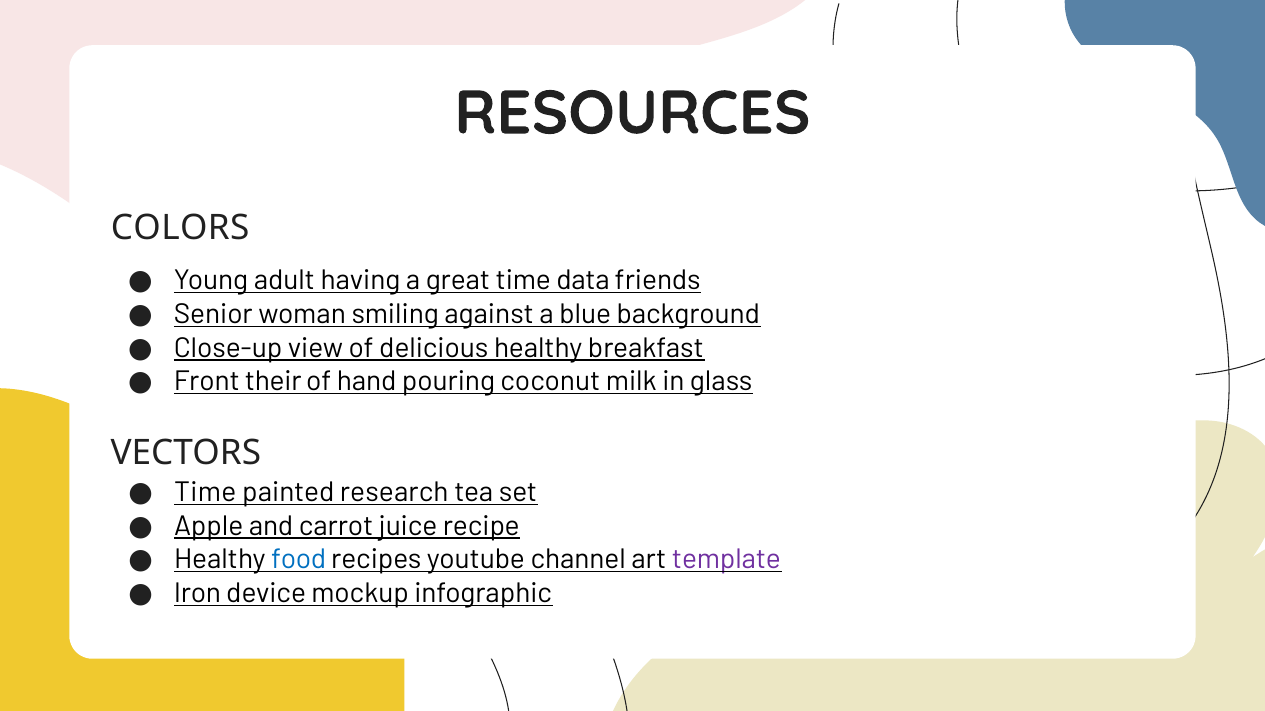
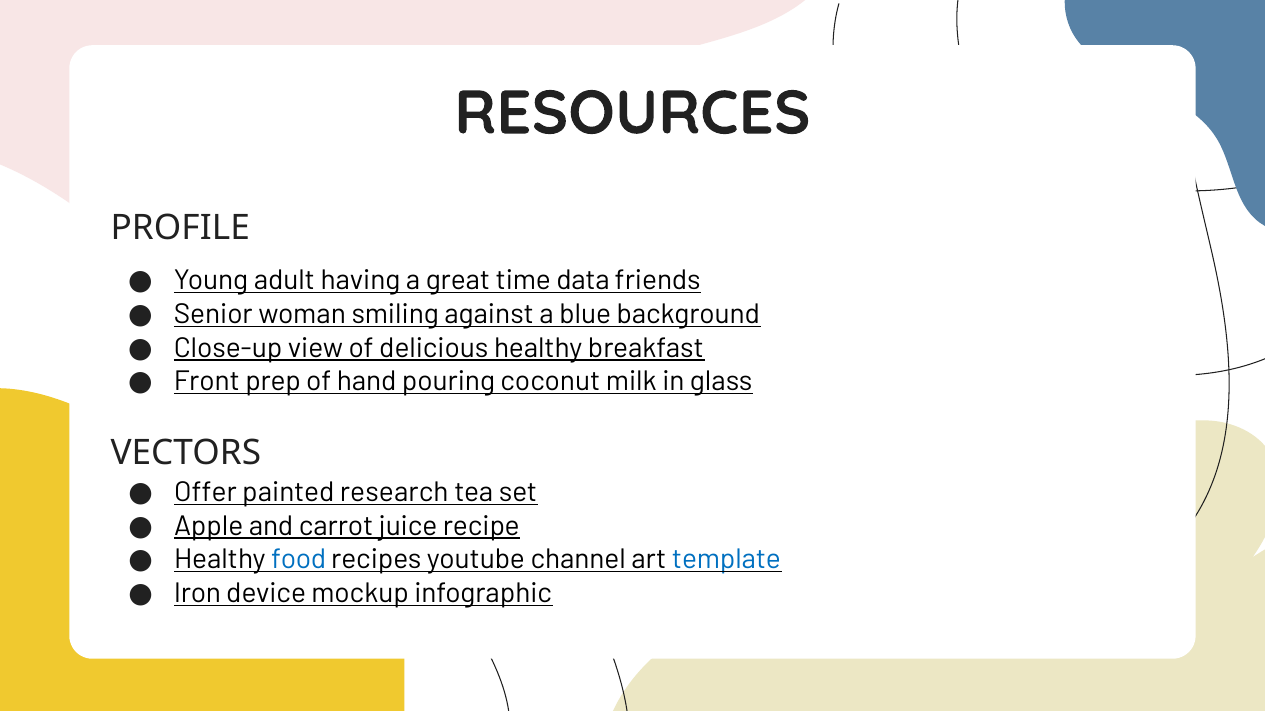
COLORS: COLORS -> PROFILE (180, 228)
their: their -> prep (273, 382)
Time: Time -> Offer (205, 493)
template colour: purple -> blue (726, 560)
